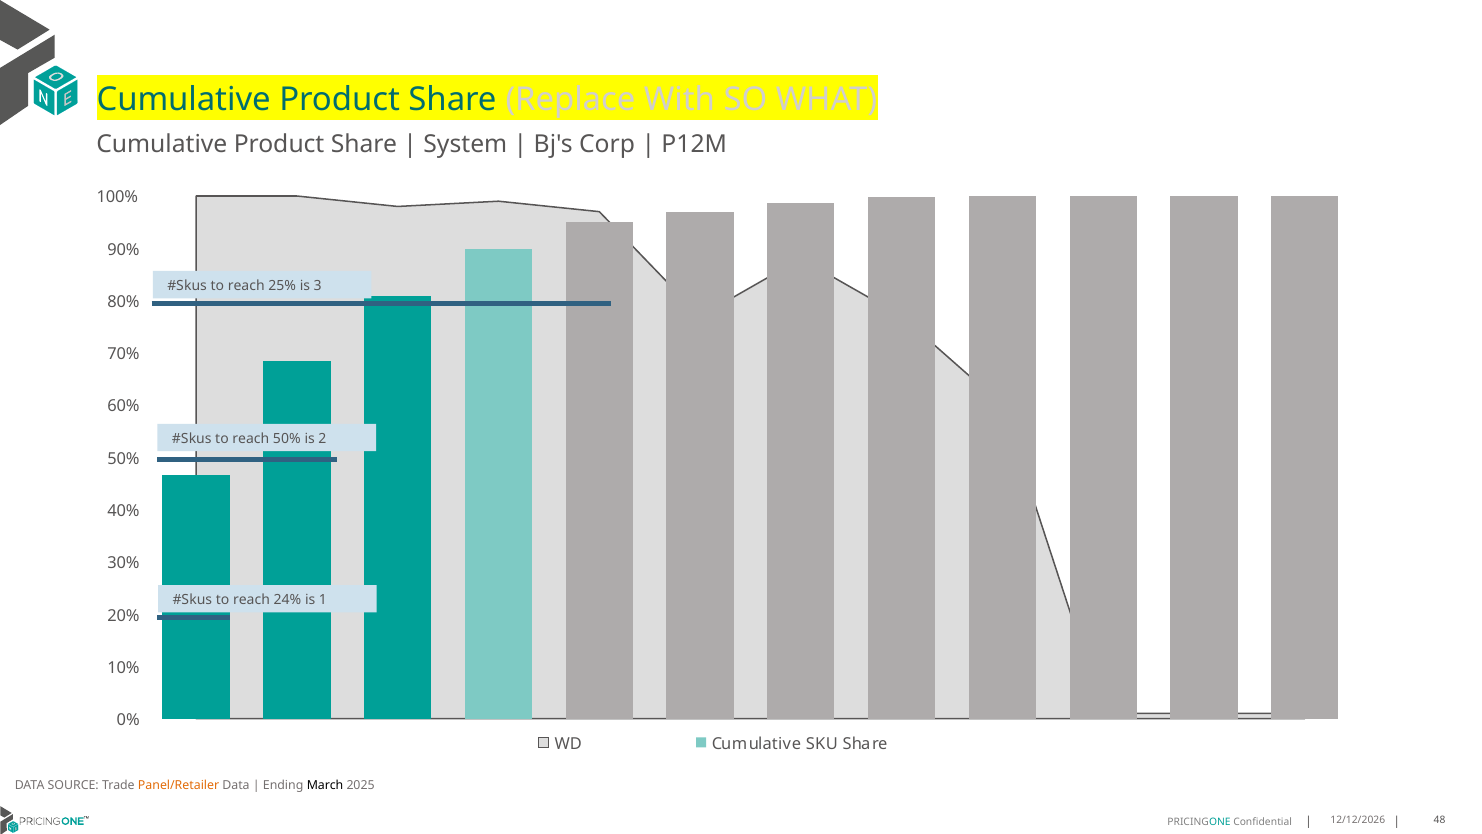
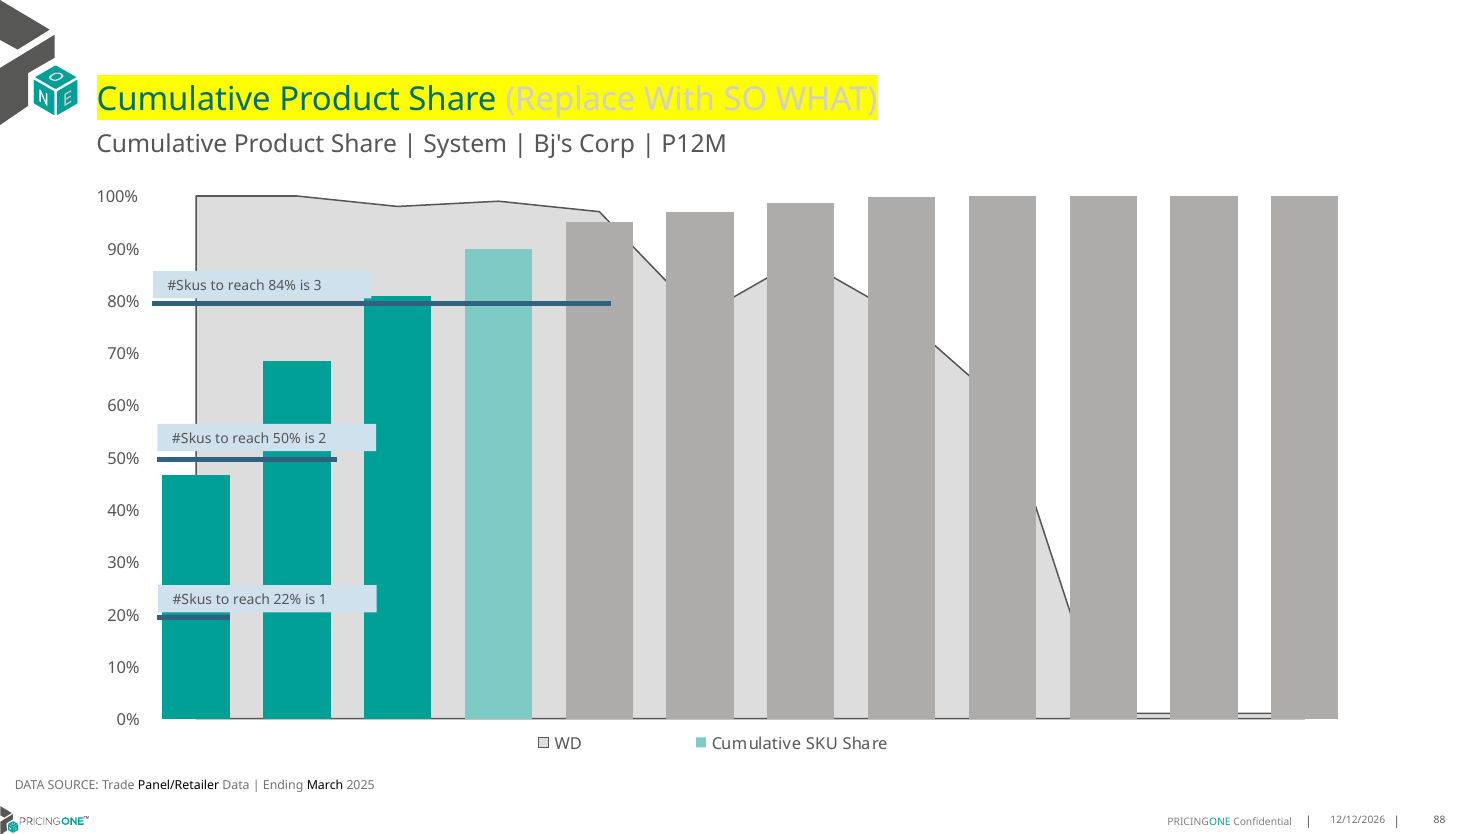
25%: 25% -> 84% (282, 285)
24%: 24% -> 22% (287, 599)
Panel/Retailer colour: orange -> black (179, 785)
48: 48 -> 88 (1440, 820)
